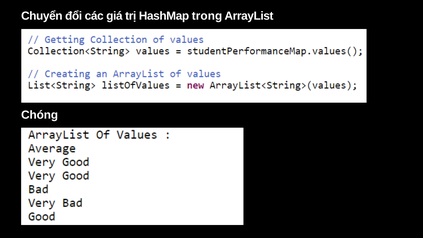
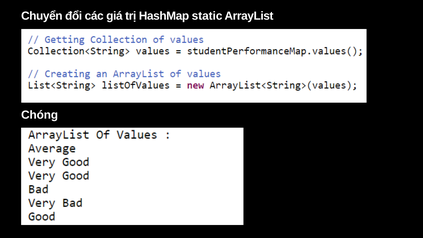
trong: trong -> static (207, 16)
